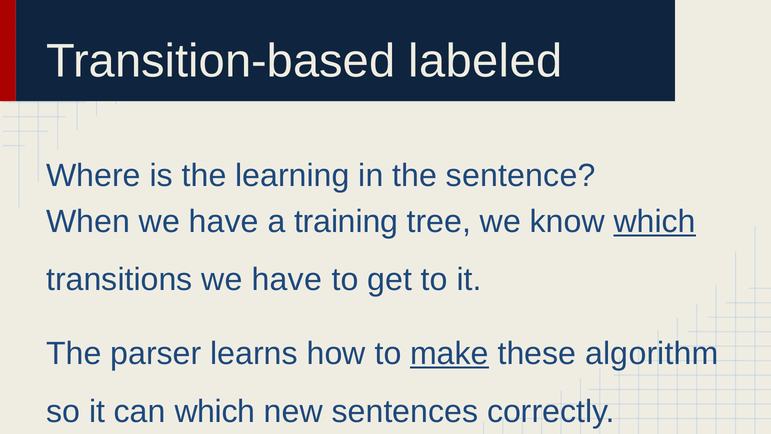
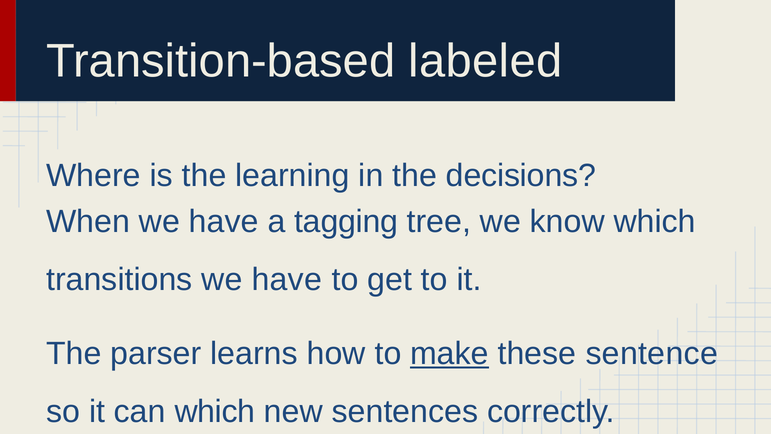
sentence: sentence -> decisions (521, 176)
training: training -> tagging (346, 222)
which underline: present -> none (655, 222)
algorithm: algorithm -> sentence (652, 354)
